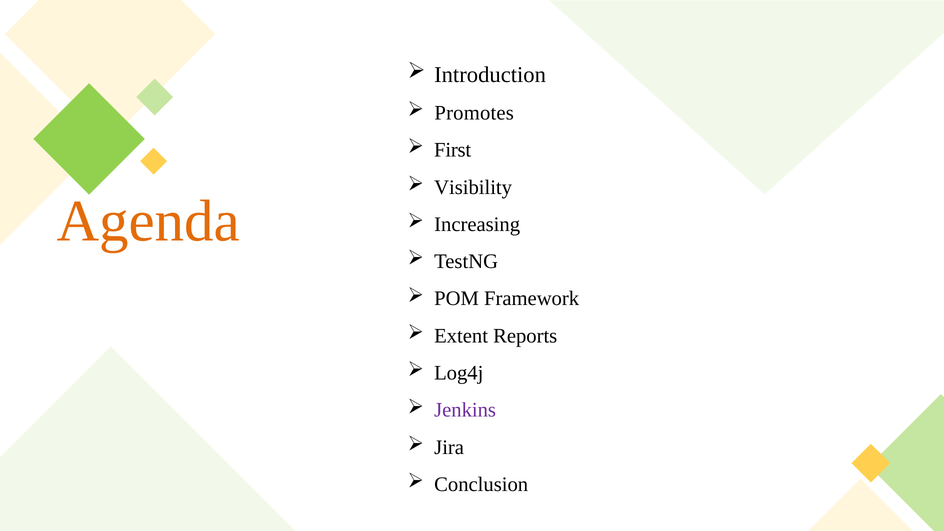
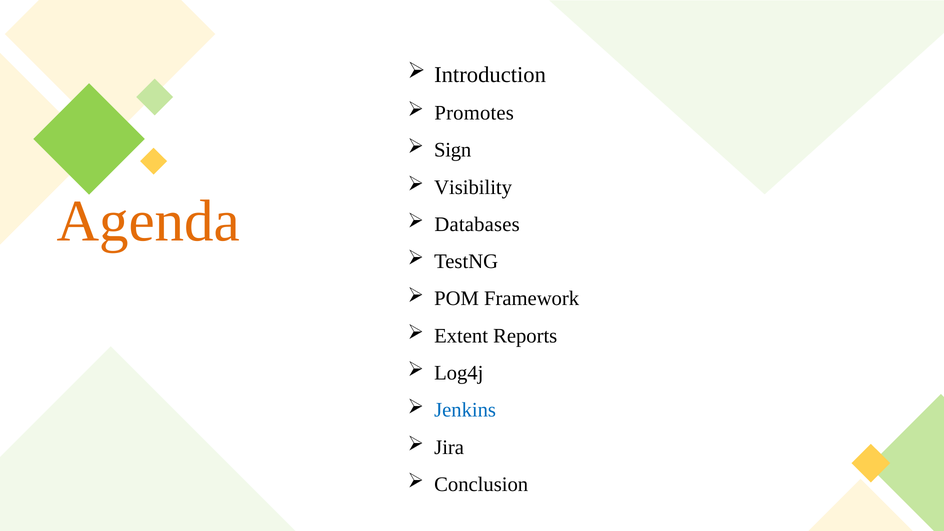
First: First -> Sign (453, 150)
Increasing: Increasing -> Databases (477, 224)
Jenkins colour: purple -> blue (465, 410)
